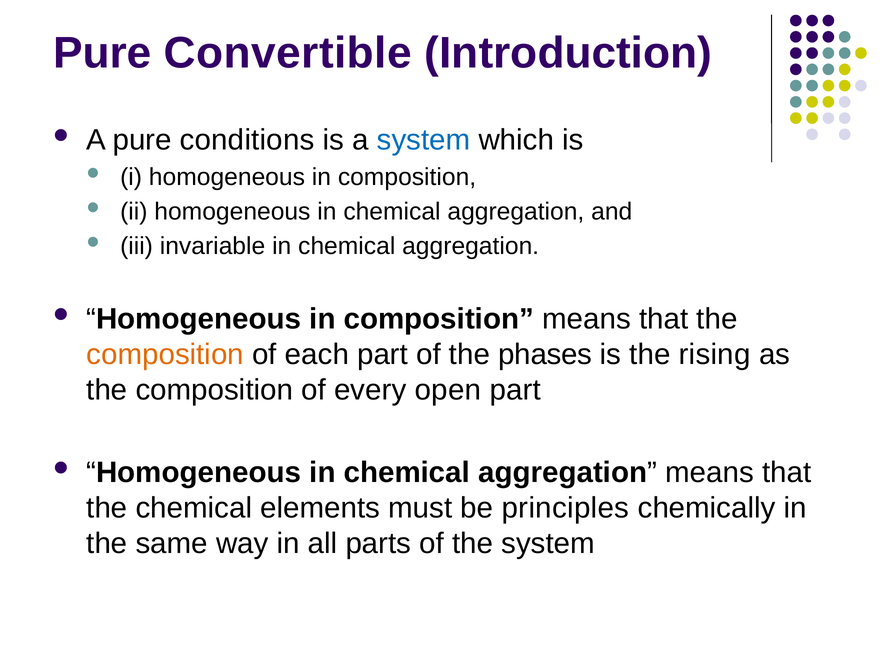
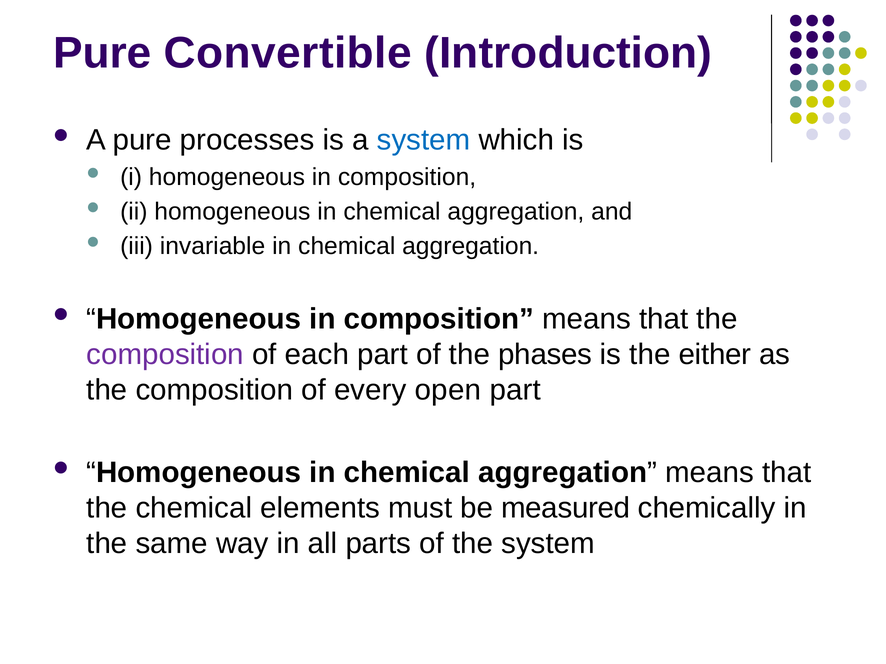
conditions: conditions -> processes (247, 140)
composition colour: orange -> purple (165, 355)
rising: rising -> either (715, 355)
principles: principles -> measured (566, 508)
